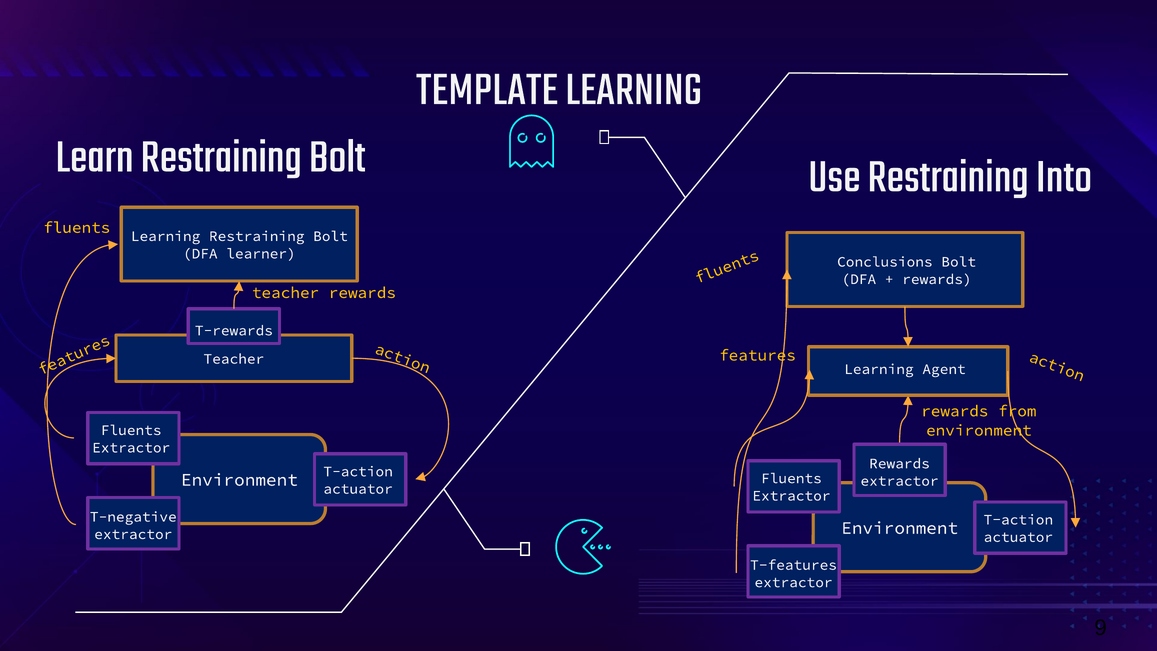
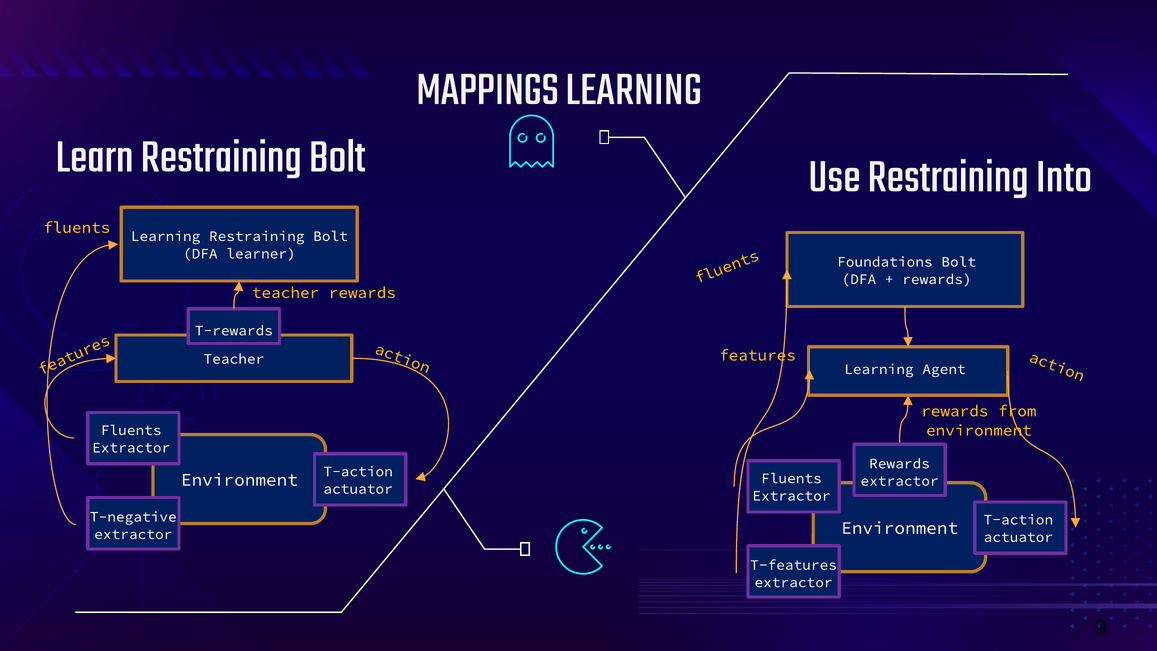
TEMPLATE: TEMPLATE -> MAPPINGS (488, 88)
Conclusions: Conclusions -> Foundations (885, 262)
